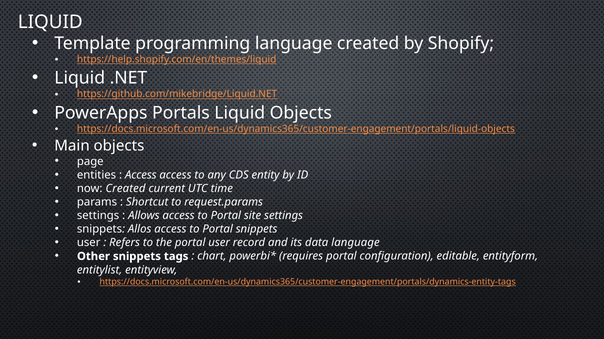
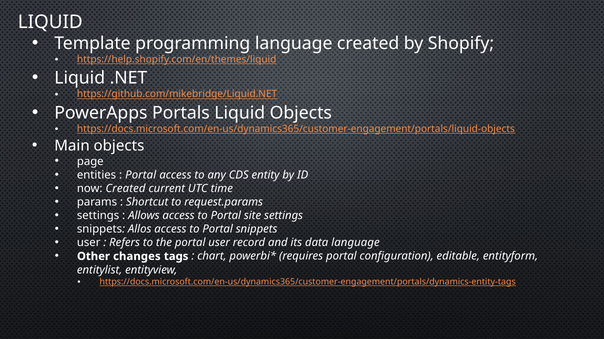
Access: Access -> Portal (141, 175)
Other snippets: snippets -> changes (137, 257)
